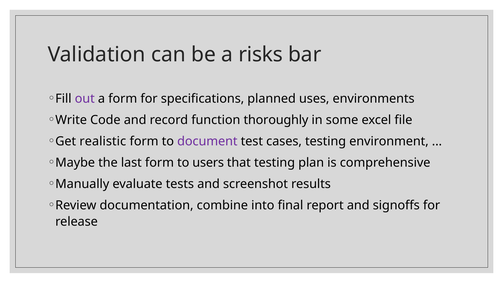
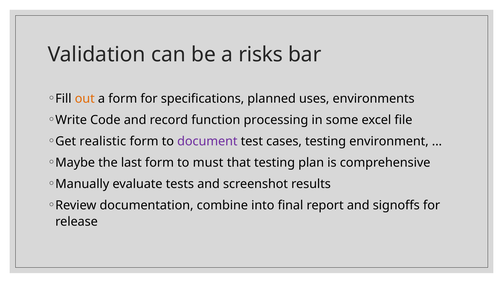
out colour: purple -> orange (85, 99)
thoroughly: thoroughly -> processing (276, 120)
users: users -> must (208, 163)
